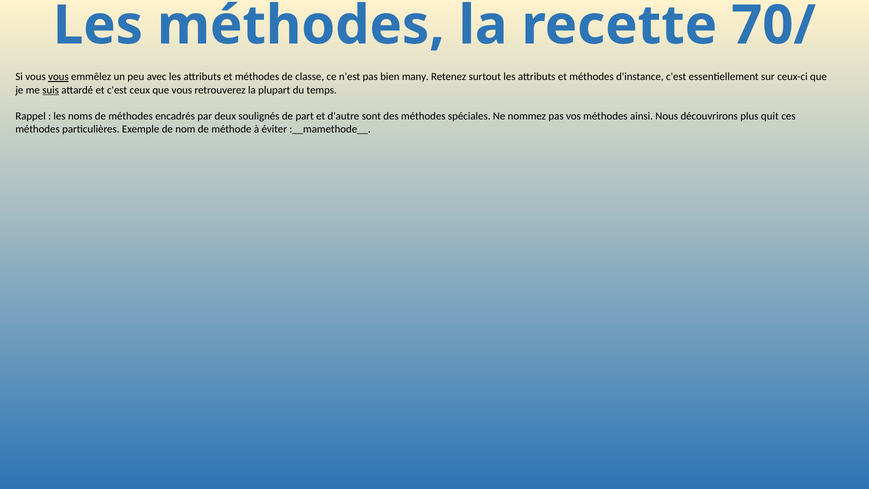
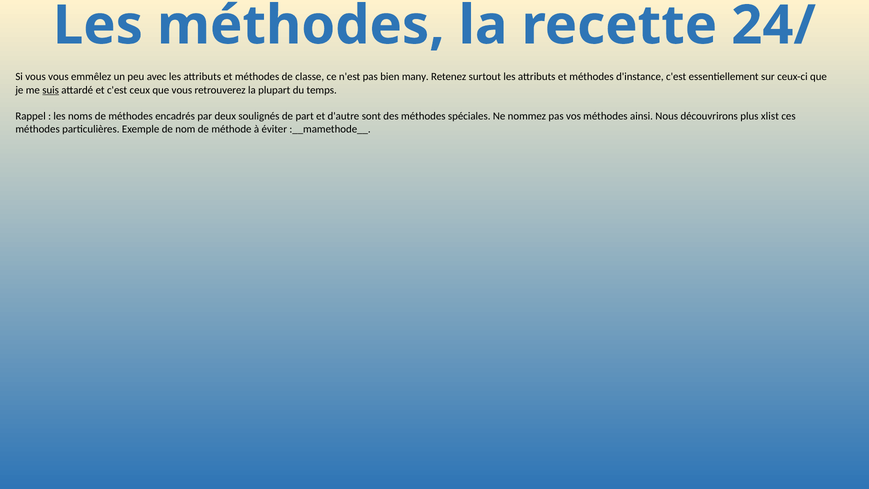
70/: 70/ -> 24/ (774, 25)
vous underline: present -> none (58, 77)
quit: quit -> xlist (770, 116)
